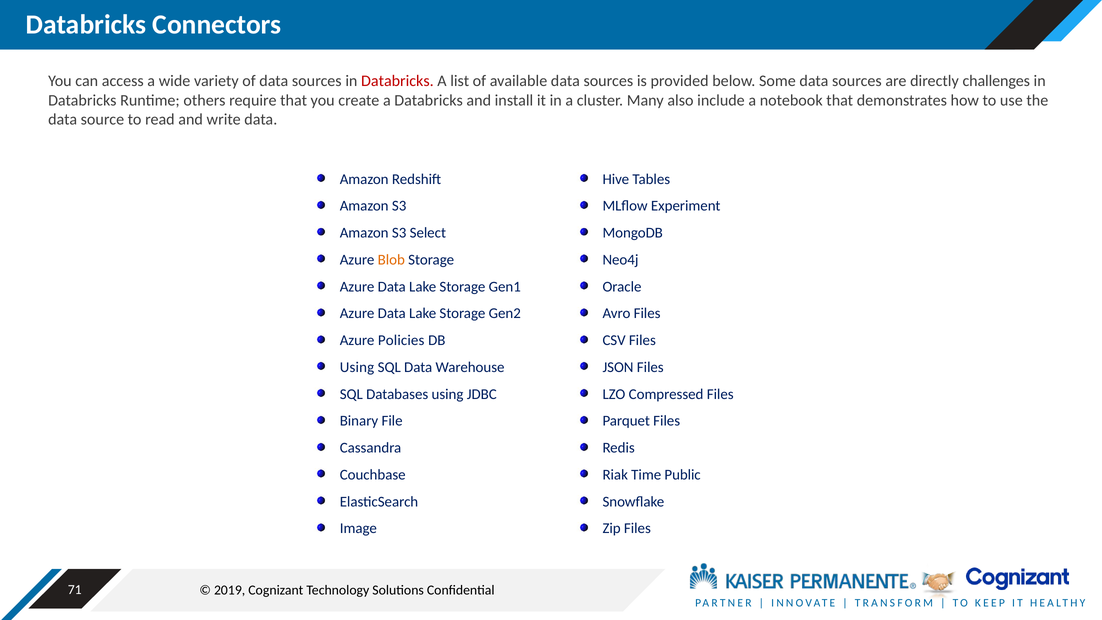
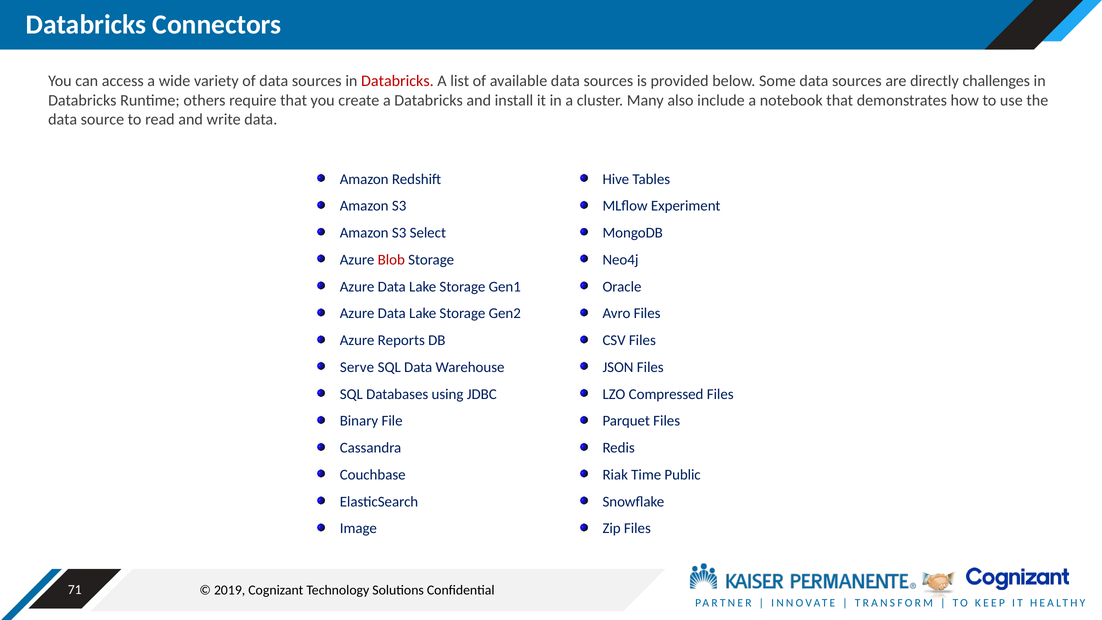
Blob colour: orange -> red (391, 260)
Policies: Policies -> Reports (401, 340)
Using: Using -> Serve (357, 367)
